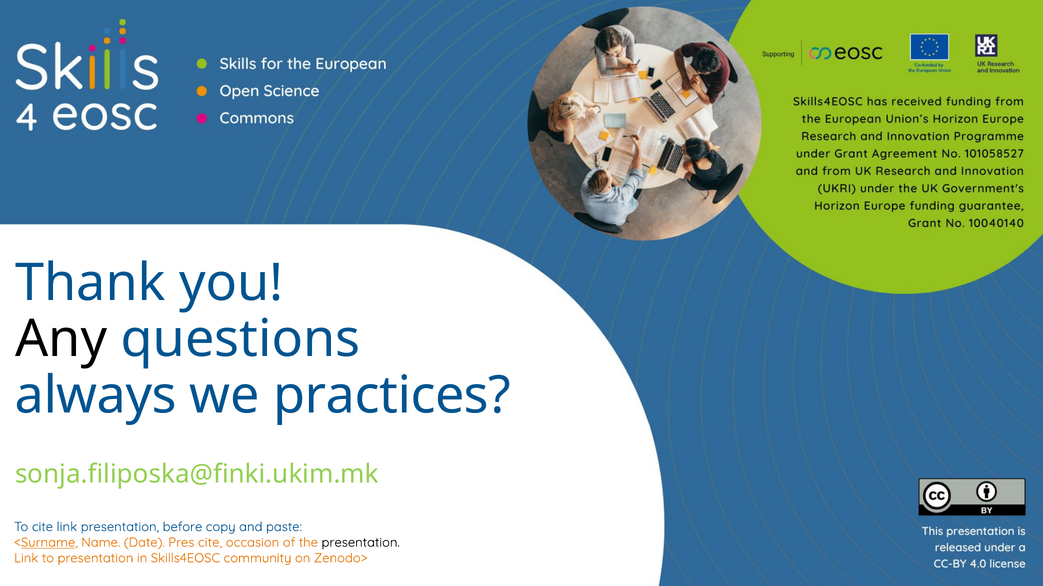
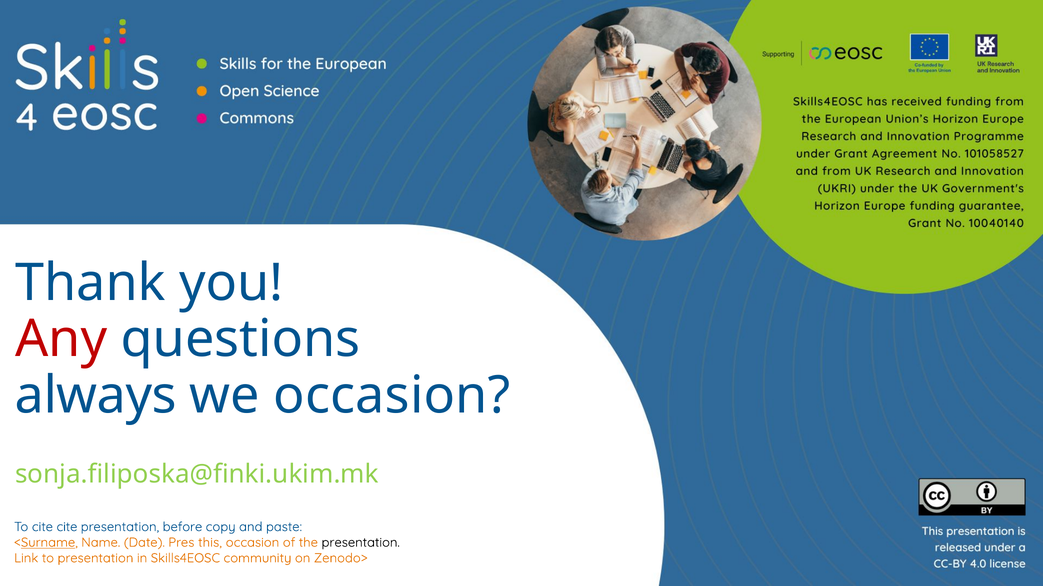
Any colour: black -> red (61, 340)
we practices: practices -> occasion (392, 396)
cite link: link -> cite (67, 527)
Pres cite: cite -> this (210, 543)
